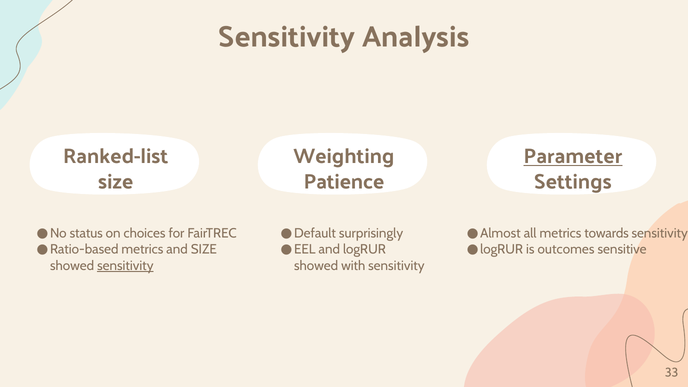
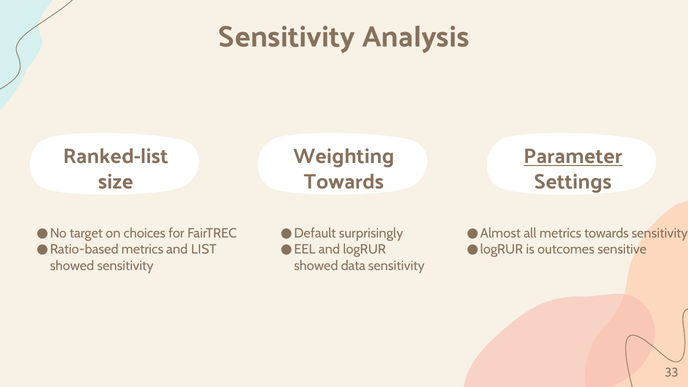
Patience: Patience -> Towards (344, 182)
status: status -> target (86, 233)
and SIZE: SIZE -> LIST (204, 250)
sensitivity underline: present -> none (125, 266)
with: with -> data (353, 266)
